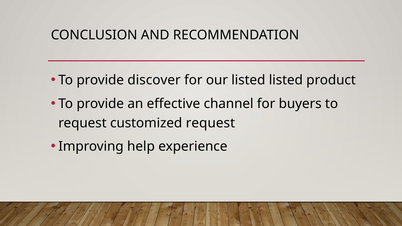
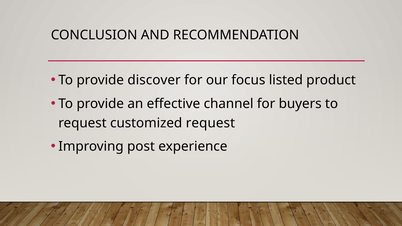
our listed: listed -> focus (248, 80)
help: help -> post (141, 146)
